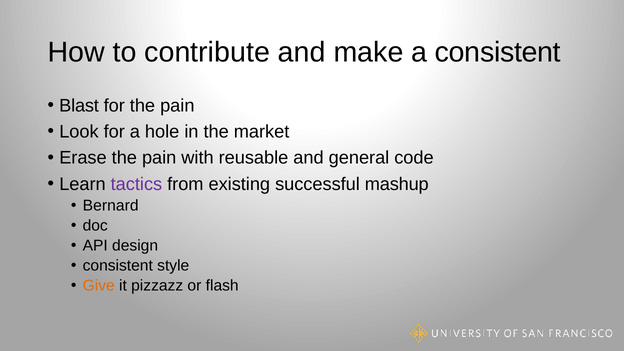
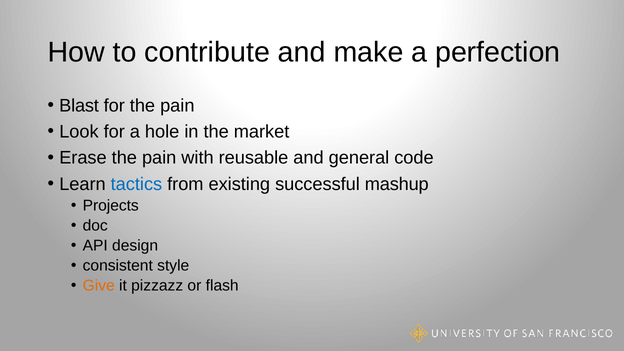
a consistent: consistent -> perfection (498, 52)
tactics colour: purple -> blue (136, 184)
Bernard: Bernard -> Projects (111, 206)
